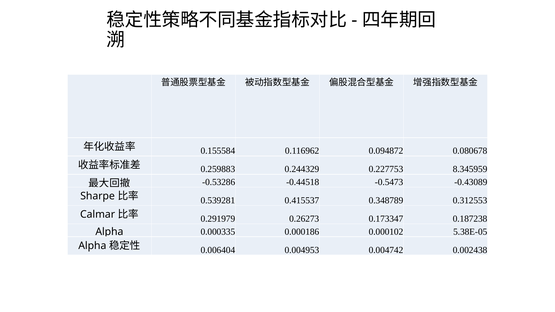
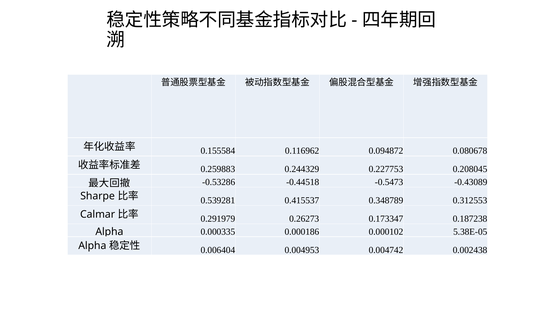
8.345959: 8.345959 -> 0.208045 (470, 169)
